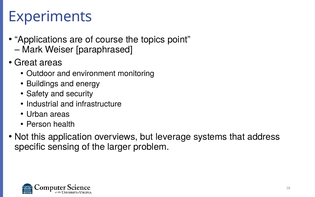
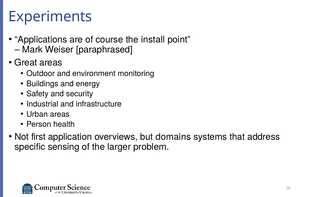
topics: topics -> install (153, 40)
this: this -> first (38, 137)
leverage: leverage -> domains (173, 137)
